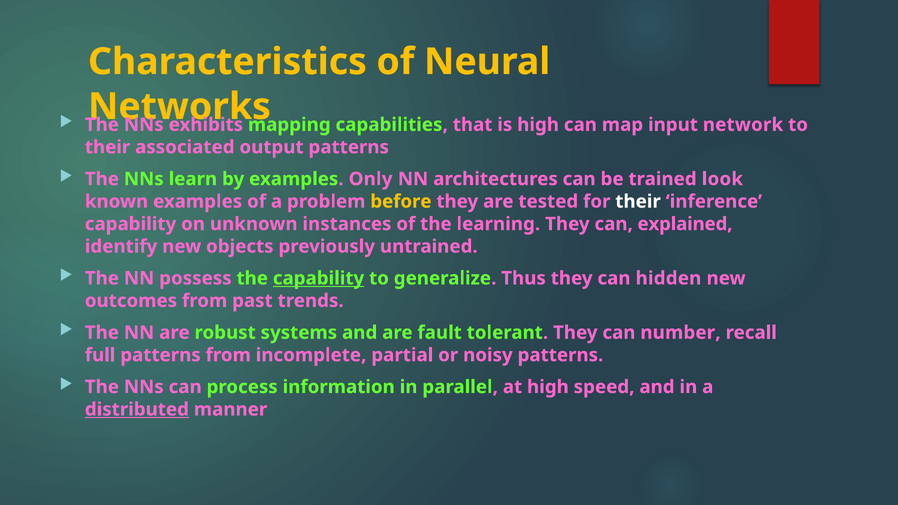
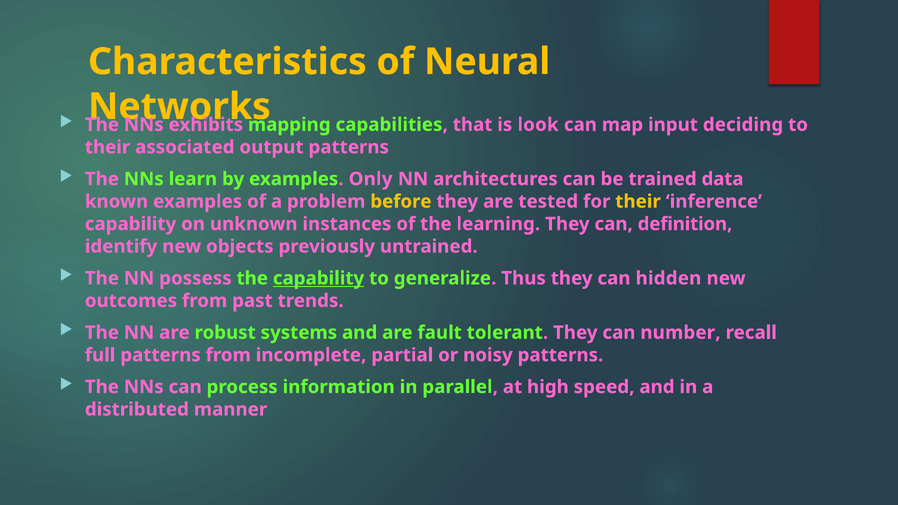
is high: high -> look (538, 125)
network: network -> deciding (743, 125)
look: look -> data (723, 179)
their colour: white -> yellow (638, 202)
explained: explained -> definition (685, 224)
distributed underline: present -> none (137, 410)
